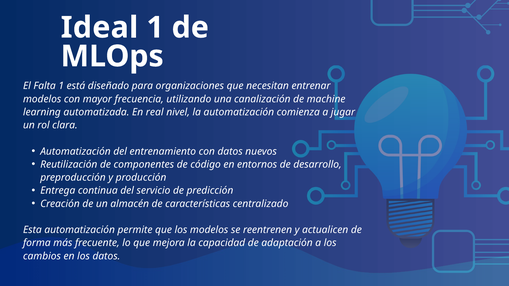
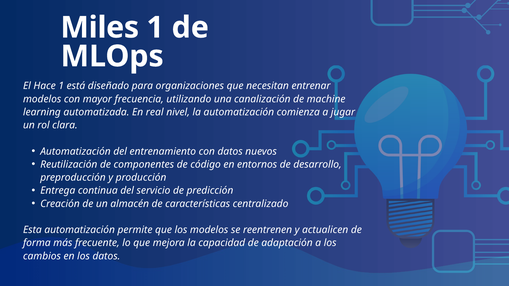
Ideal: Ideal -> Miles (100, 28)
Falta: Falta -> Hace (45, 86)
